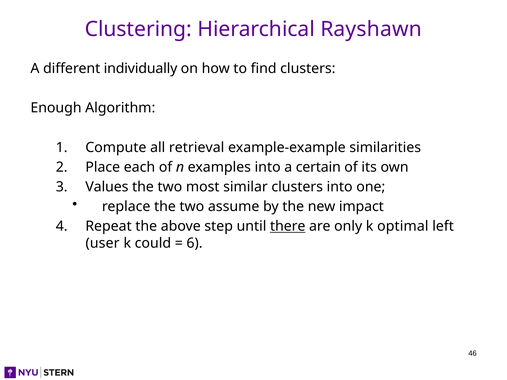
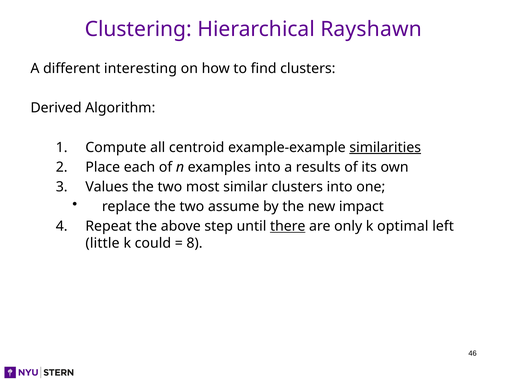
individually: individually -> interesting (140, 69)
Enough: Enough -> Derived (56, 108)
retrieval: retrieval -> centroid (197, 148)
similarities underline: none -> present (385, 148)
certain: certain -> results (318, 167)
user: user -> little (103, 243)
6: 6 -> 8 (195, 243)
